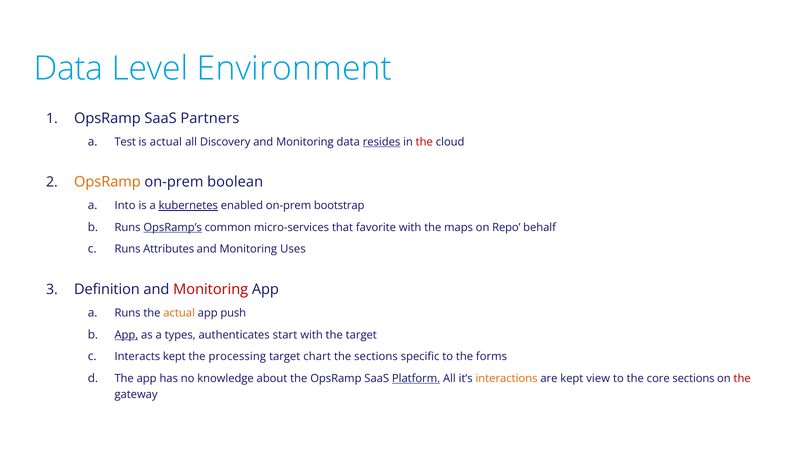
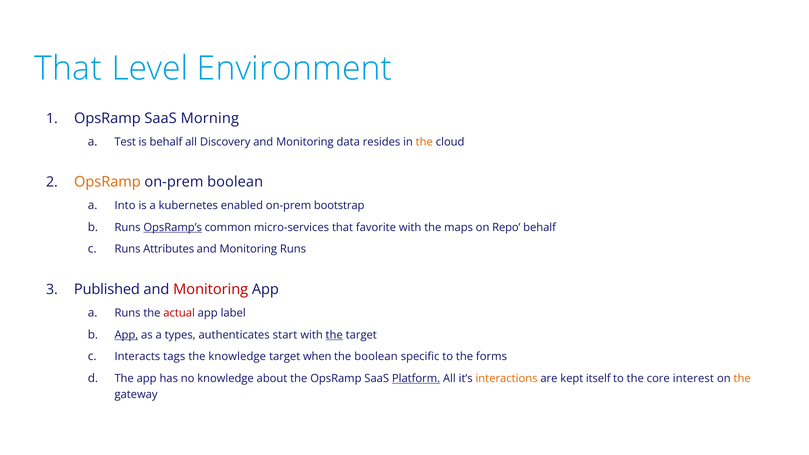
Data: Data -> That (68, 69)
Partners: Partners -> Morning (210, 118)
is actual: actual -> behalf (166, 142)
resides underline: present -> none (382, 142)
the colour: red -> orange (424, 142)
kubernetes underline: present -> none (188, 206)
Monitoring Uses: Uses -> Runs (293, 249)
Definition: Definition -> Published (107, 290)
actual colour: orange -> red (179, 313)
push: push -> label (233, 313)
the underline: none -> present (334, 335)
Interacts kept: kept -> tags (174, 357)
the processing: processing -> knowledge (237, 357)
chart: chart -> when (317, 357)
the sections: sections -> boolean (376, 357)
view: view -> itself (598, 379)
core sections: sections -> interest (693, 379)
the colour: red -> orange (742, 379)
